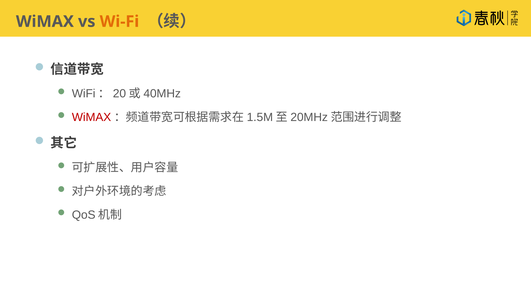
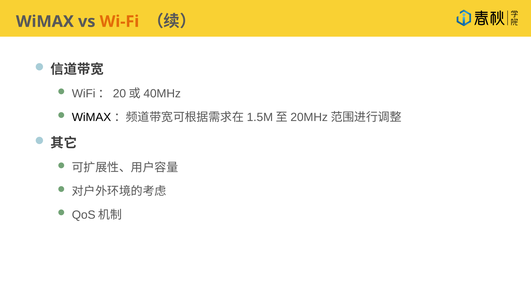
WiMAX colour: red -> black (91, 117)
